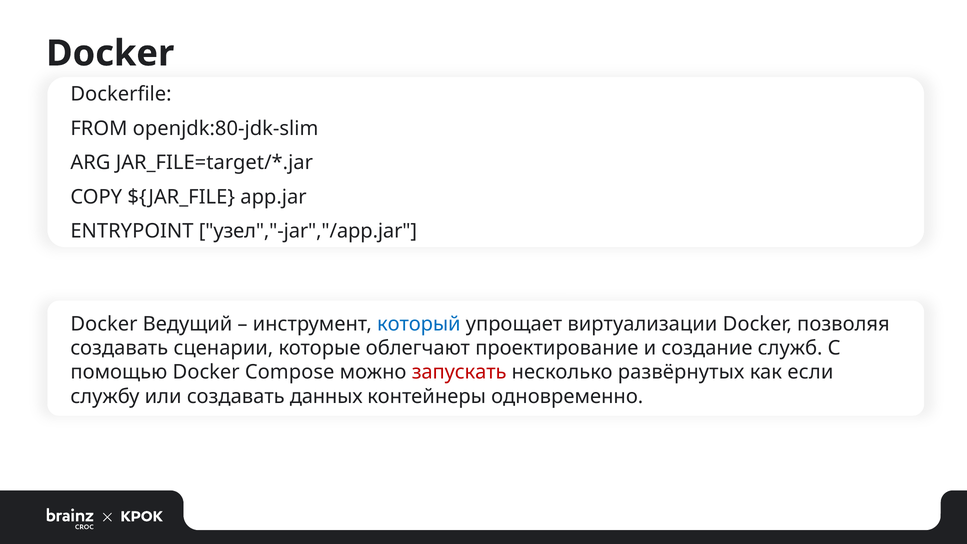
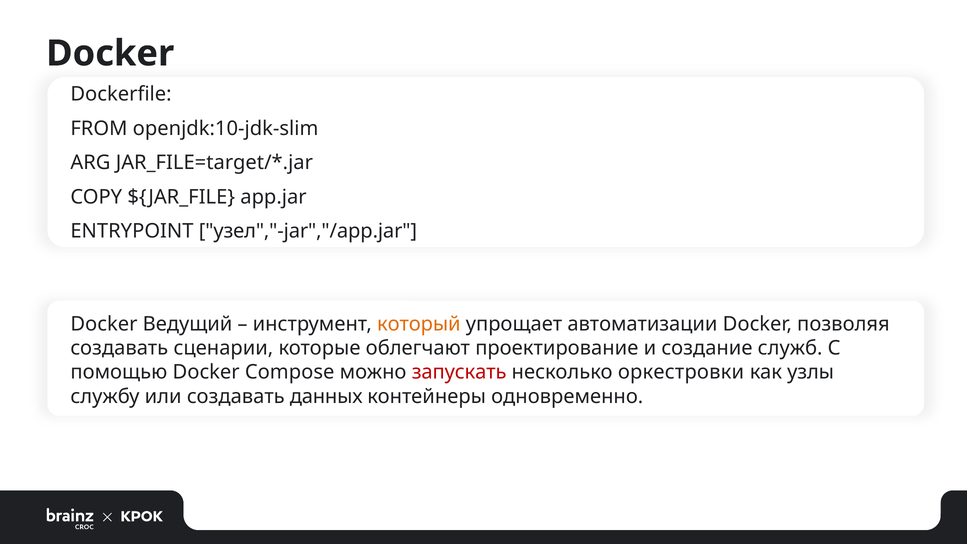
openjdk:80-jdk-slim: openjdk:80-jdk-slim -> openjdk:10-jdk-slim (226, 128)
который colour: blue -> orange (419, 324)
виртуализации: виртуализации -> автоматизации (642, 324)
развёрнутых: развёрнутых -> оркестровки (681, 372)
если: если -> узлы (811, 372)
